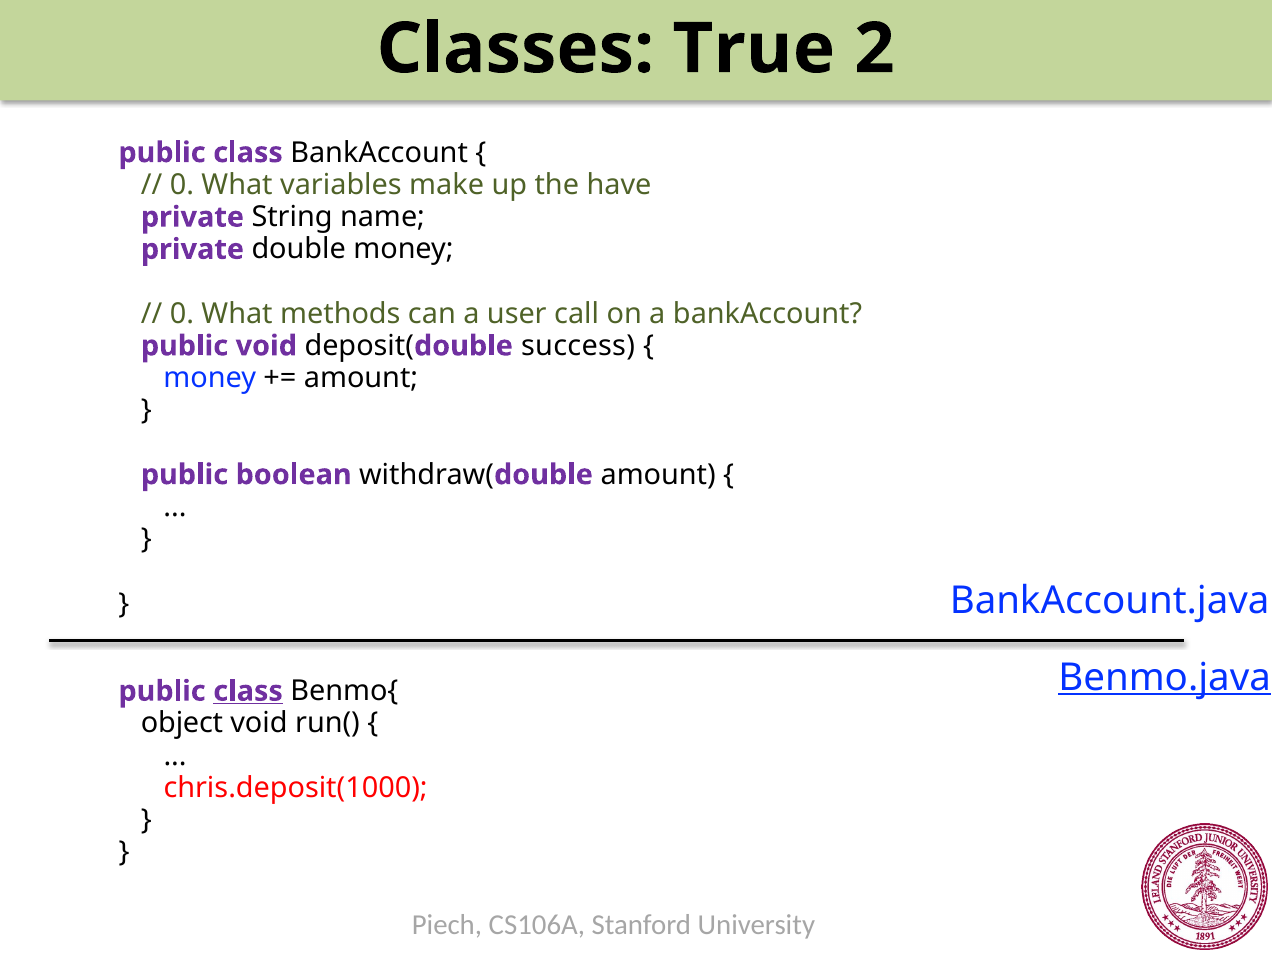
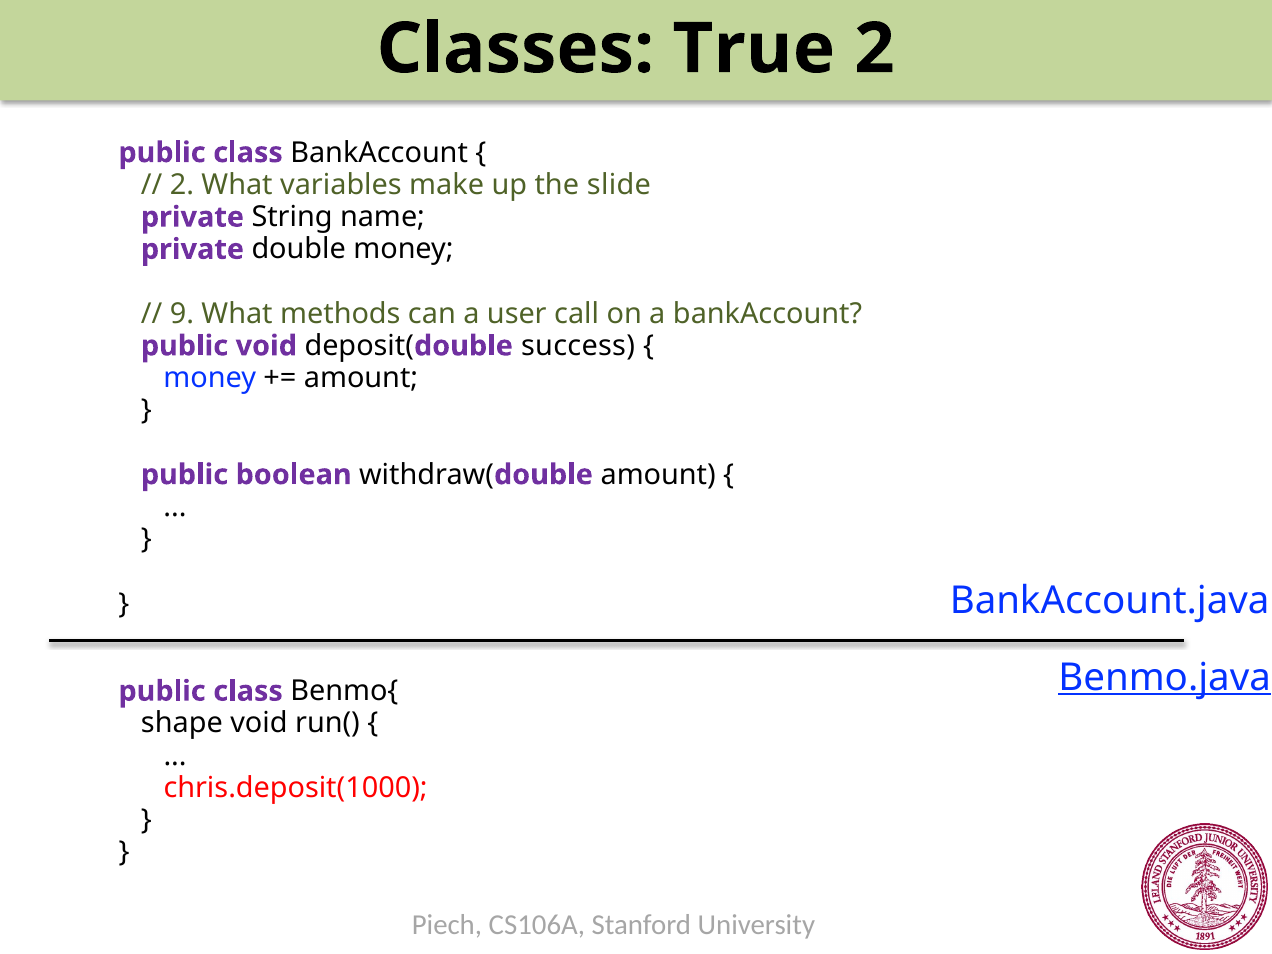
0: 0 -> 2 (182, 185)
have: have -> slide (619, 185)
0: 0 -> 9 (182, 314)
class underline: present -> none (248, 691)
object: object -> shape (182, 723)
